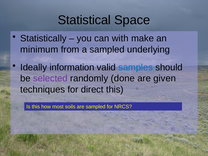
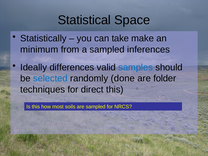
with: with -> take (120, 38)
underlying: underlying -> inferences (148, 50)
information: information -> differences (72, 67)
selected colour: purple -> blue (50, 78)
given: given -> folder (165, 78)
